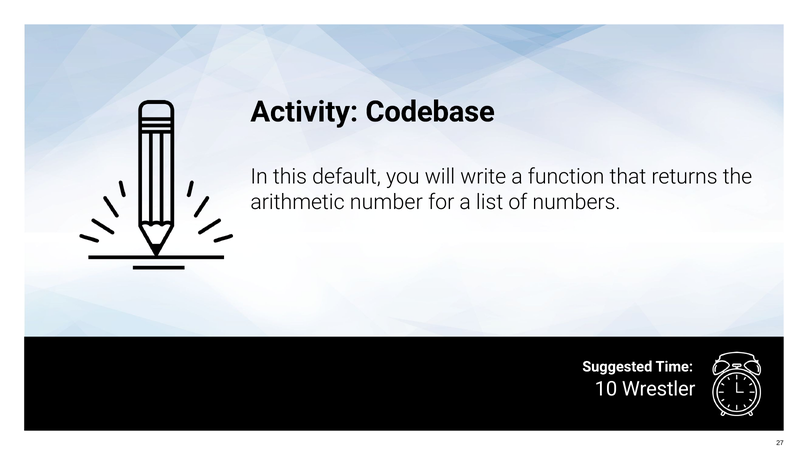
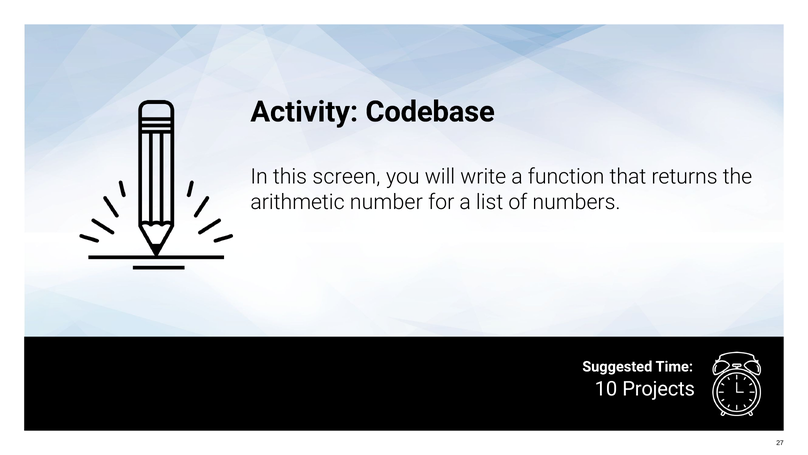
default: default -> screen (346, 176)
Wrestler: Wrestler -> Projects (659, 389)
